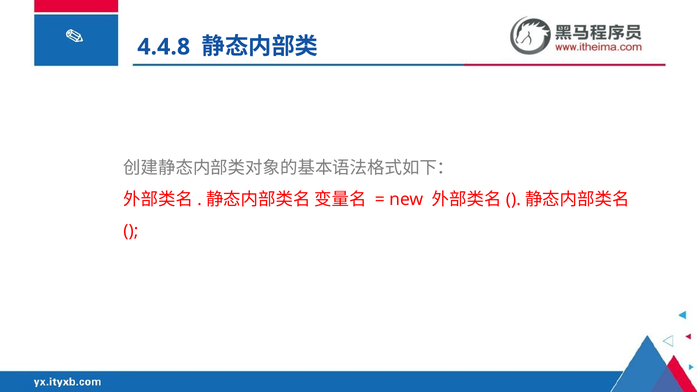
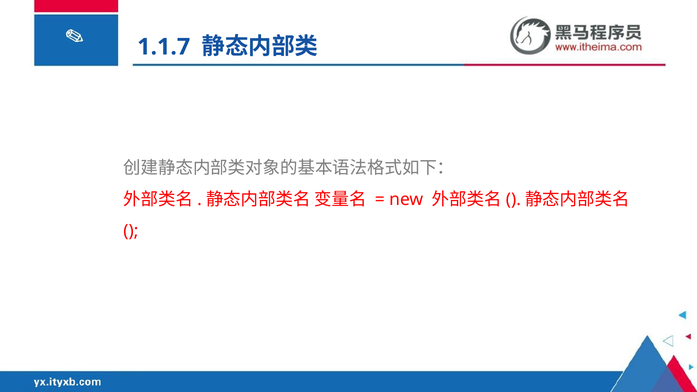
4.4.8: 4.4.8 -> 1.1.7 (164, 47)
